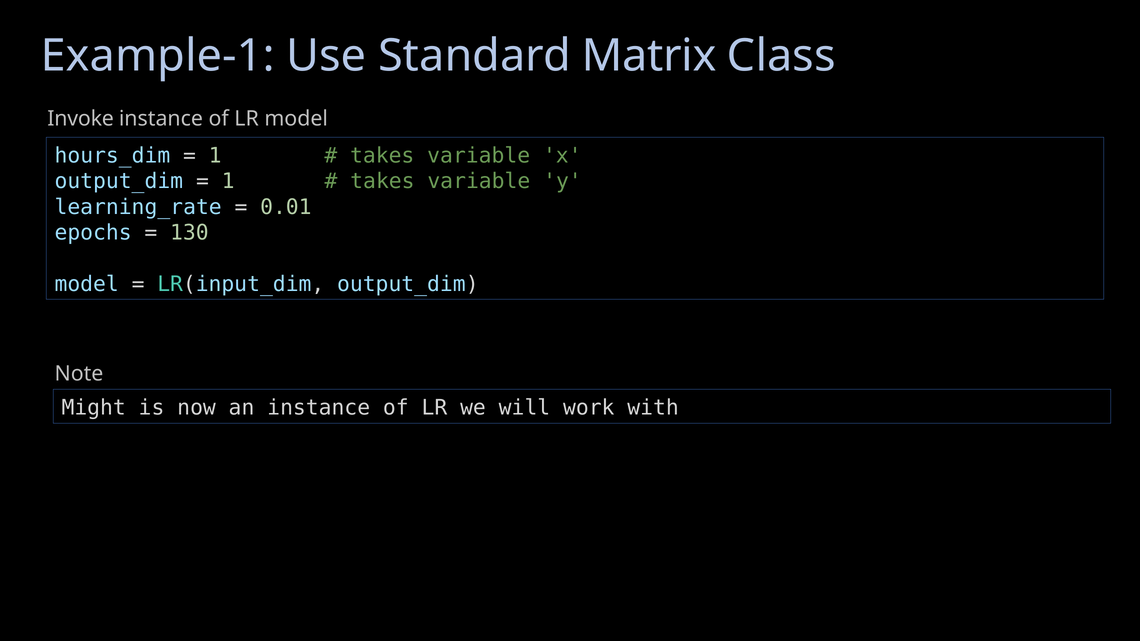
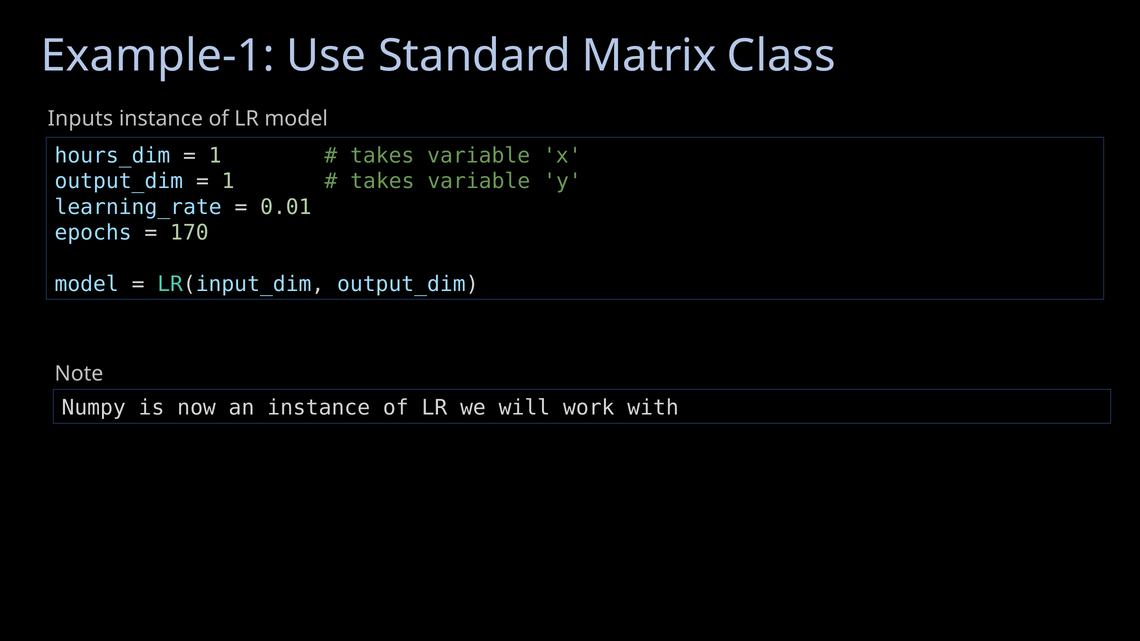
Invoke: Invoke -> Inputs (80, 119)
130: 130 -> 170 (189, 233)
Might: Might -> Numpy (94, 408)
